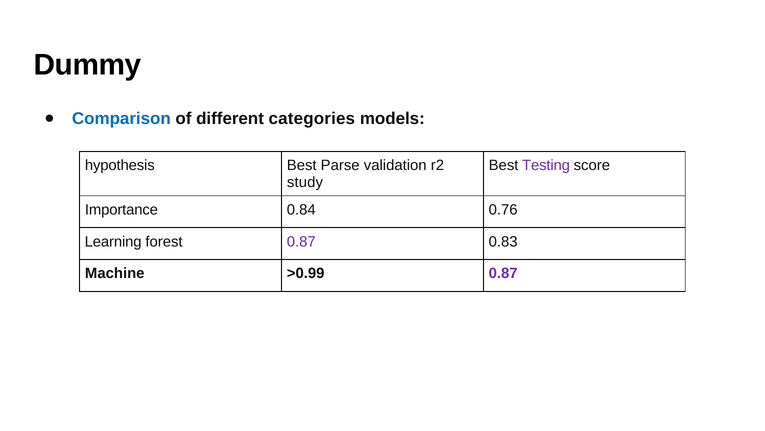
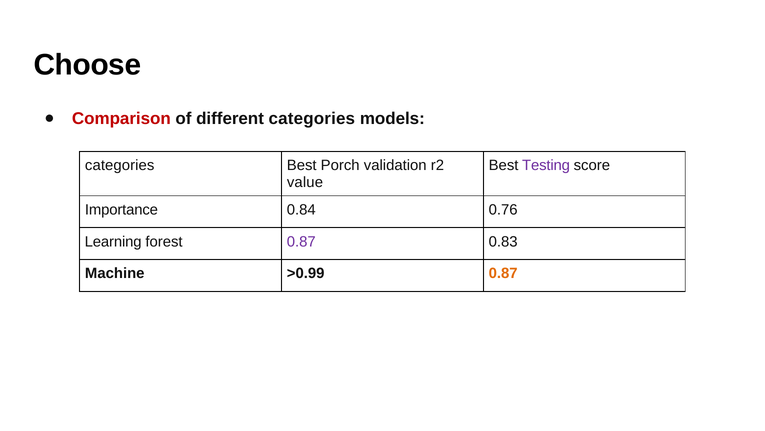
Dummy: Dummy -> Choose (88, 65)
Comparison colour: blue -> red (121, 118)
hypothesis: hypothesis -> categories (120, 165)
Parse: Parse -> Porch (340, 165)
study: study -> value (305, 182)
0.87 colour: purple -> orange (503, 273)
